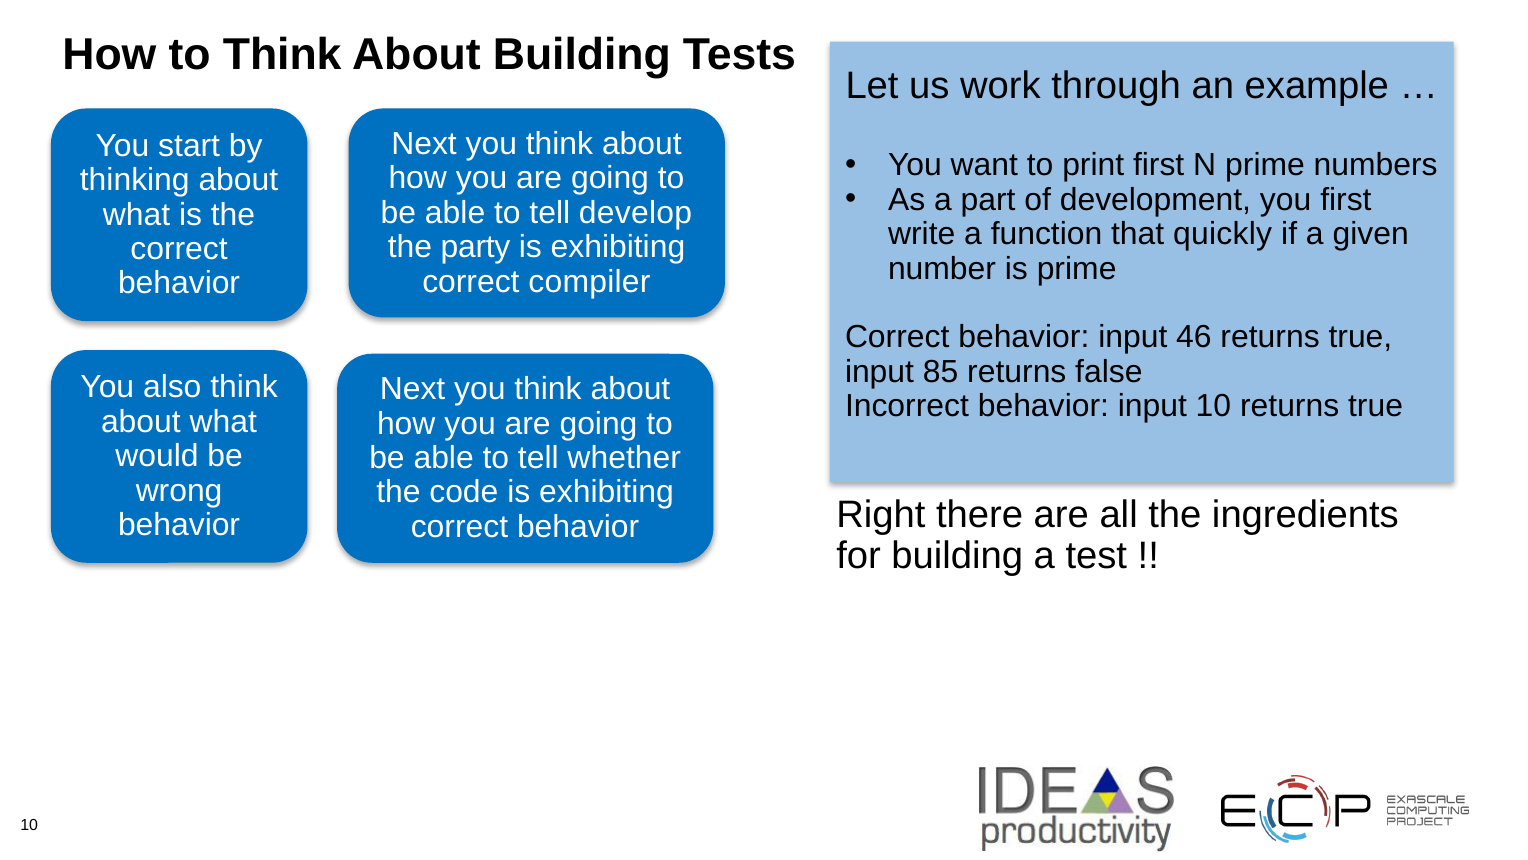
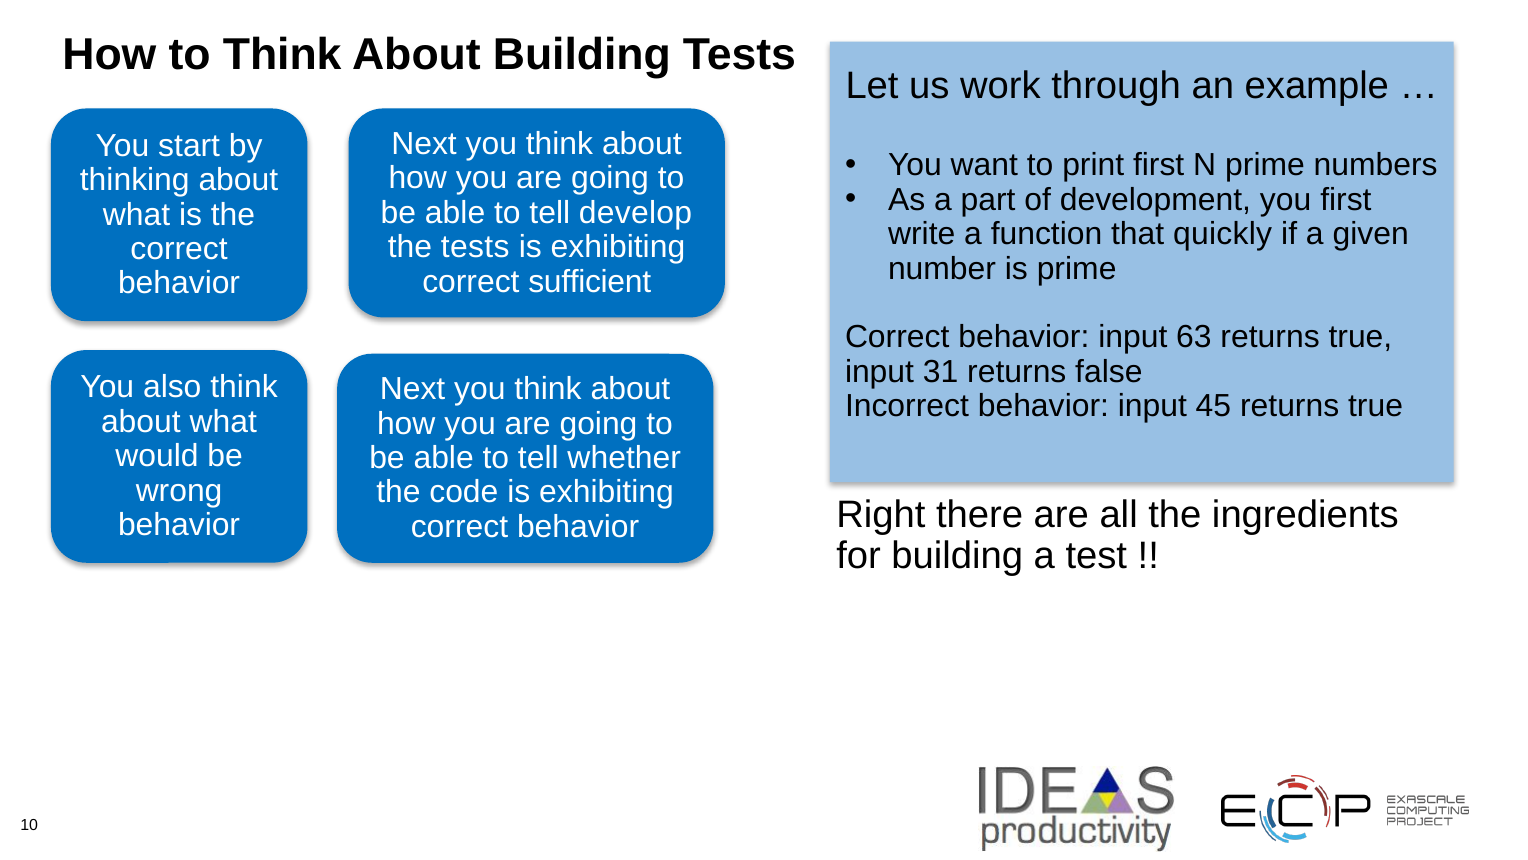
the party: party -> tests (475, 247)
compiler: compiler -> sufficient (590, 281)
46: 46 -> 63 (1194, 337)
85: 85 -> 31 (941, 372)
input 10: 10 -> 45 (1213, 406)
